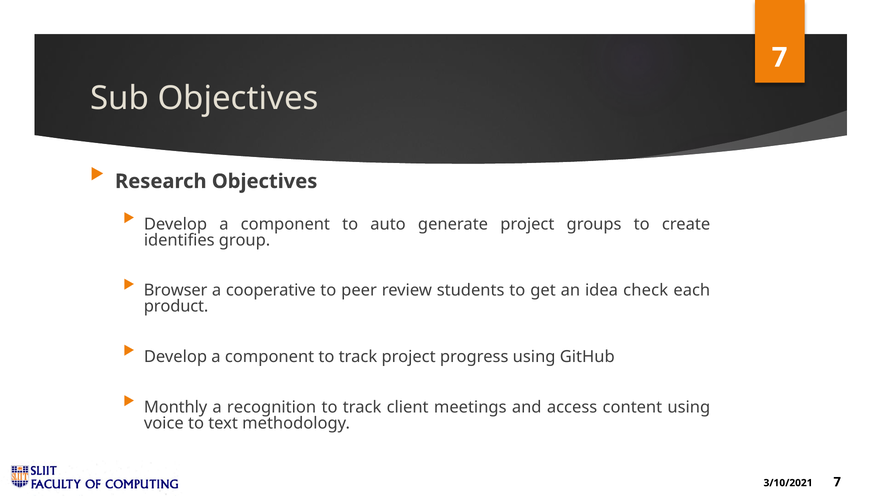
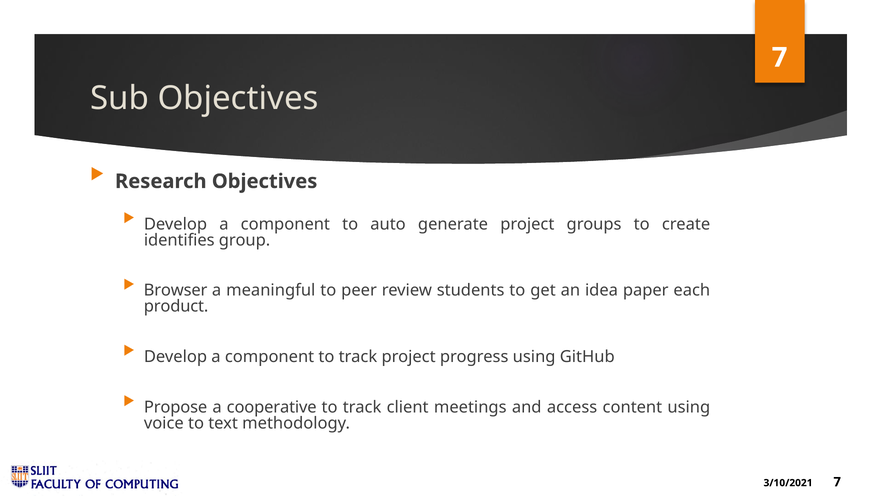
cooperative: cooperative -> meaningful (271, 291)
check: check -> paper (646, 291)
Monthly: Monthly -> Propose (176, 407)
recognition: recognition -> cooperative (272, 407)
